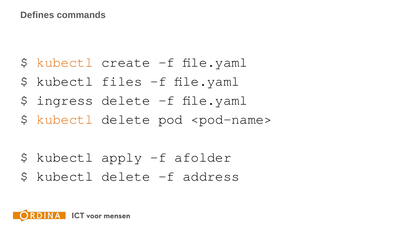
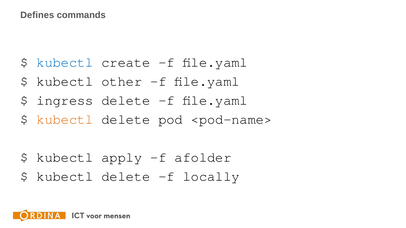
kubectl colour: orange -> blue (65, 62)
files: files -> other (122, 81)
address: address -> locally (211, 177)
